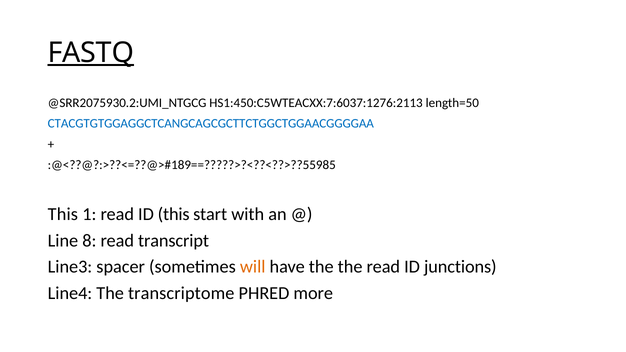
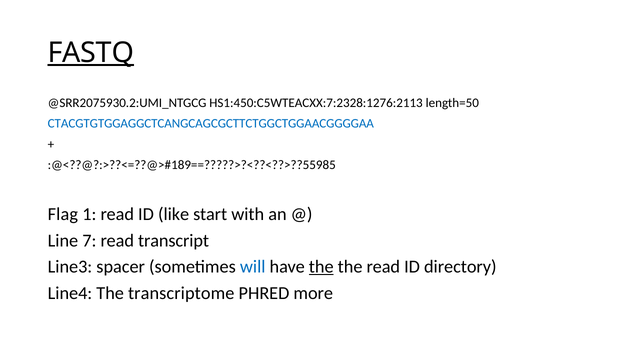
HS1:450:C5WTEACXX:7:6037:1276:2113: HS1:450:C5WTEACXX:7:6037:1276:2113 -> HS1:450:C5WTEACXX:7:2328:1276:2113 (316, 103)
This: This -> Flag (63, 215)
ID this: this -> like (174, 215)
8: 8 -> 7 (89, 241)
will colour: orange -> blue (253, 267)
the underline: none -> present (321, 267)
junctions: junctions -> directory (460, 267)
